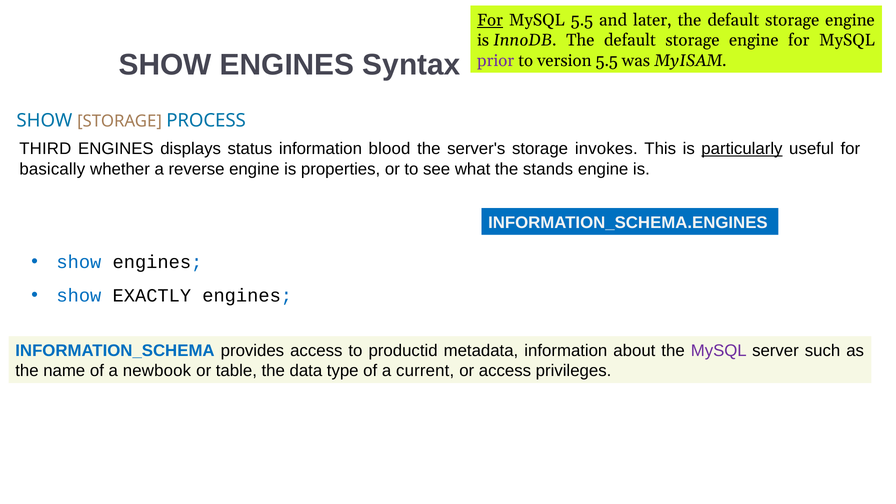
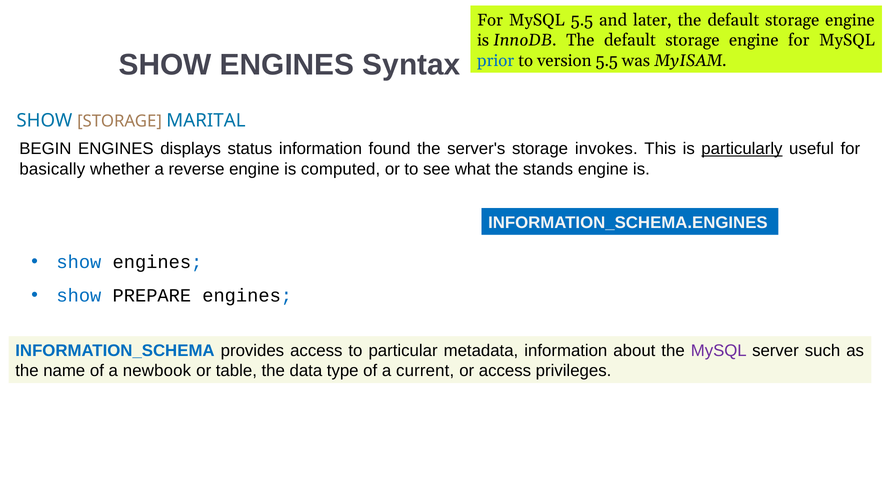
For underline: present -> none (490, 20)
prior colour: purple -> blue (496, 60)
PROCESS: PROCESS -> MARITAL (206, 121)
THIRD: THIRD -> BEGIN (45, 149)
blood: blood -> found (390, 149)
properties: properties -> computed (341, 169)
EXACTLY: EXACTLY -> PREPARE (152, 296)
productid: productid -> particular (403, 351)
